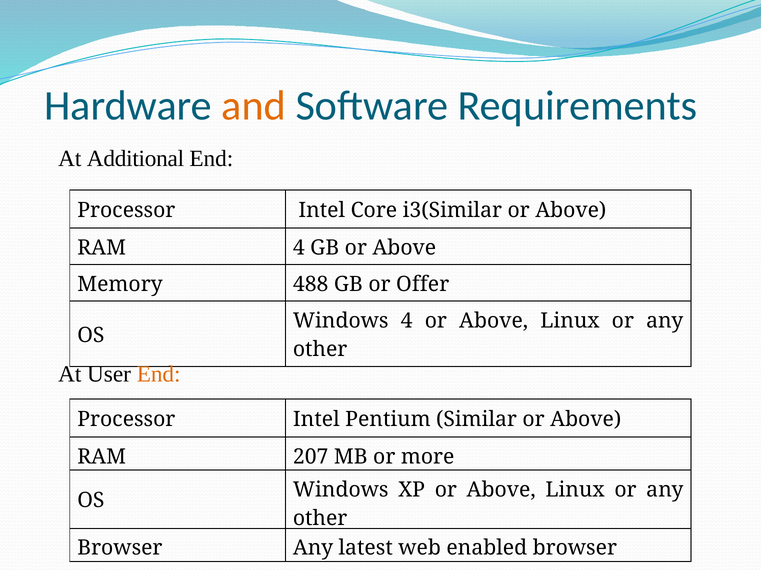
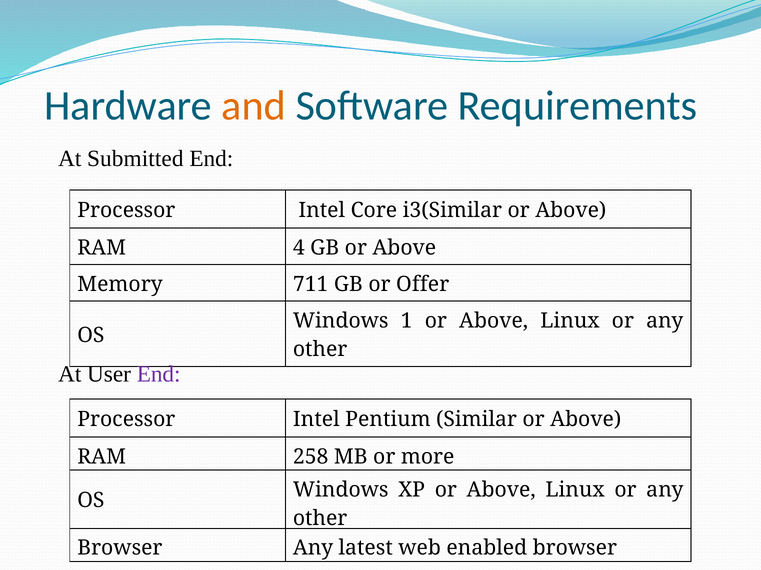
Additional: Additional -> Submitted (135, 159)
488: 488 -> 711 (311, 284)
Windows 4: 4 -> 1 (407, 321)
End colour: orange -> purple (159, 374)
207: 207 -> 258 (311, 457)
